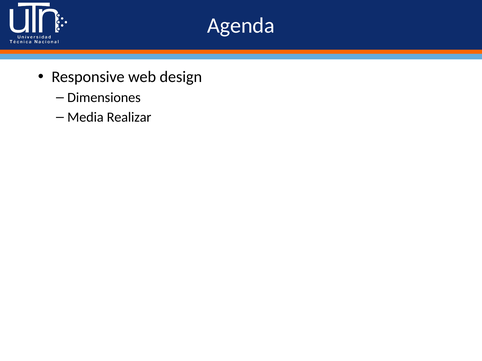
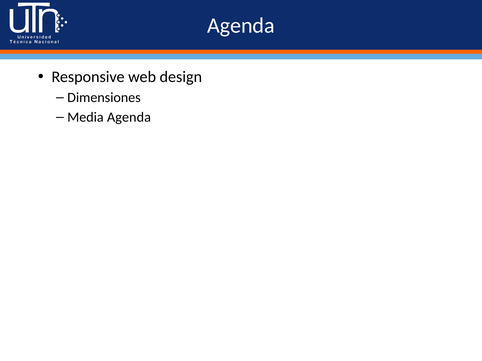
Media Realizar: Realizar -> Agenda (129, 117)
